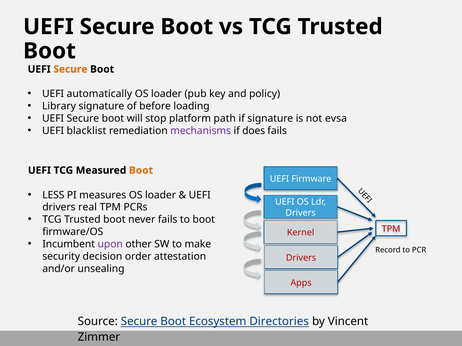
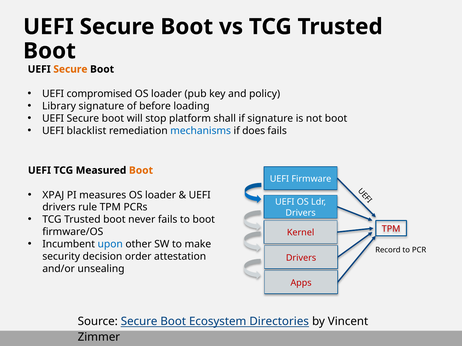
automatically: automatically -> compromised (99, 94)
path: path -> shall (225, 119)
not evsa: evsa -> boot (336, 119)
mechanisms colour: purple -> blue (201, 131)
LESS: LESS -> XPAJ (53, 195)
real: real -> rule (88, 208)
upon colour: purple -> blue (110, 244)
